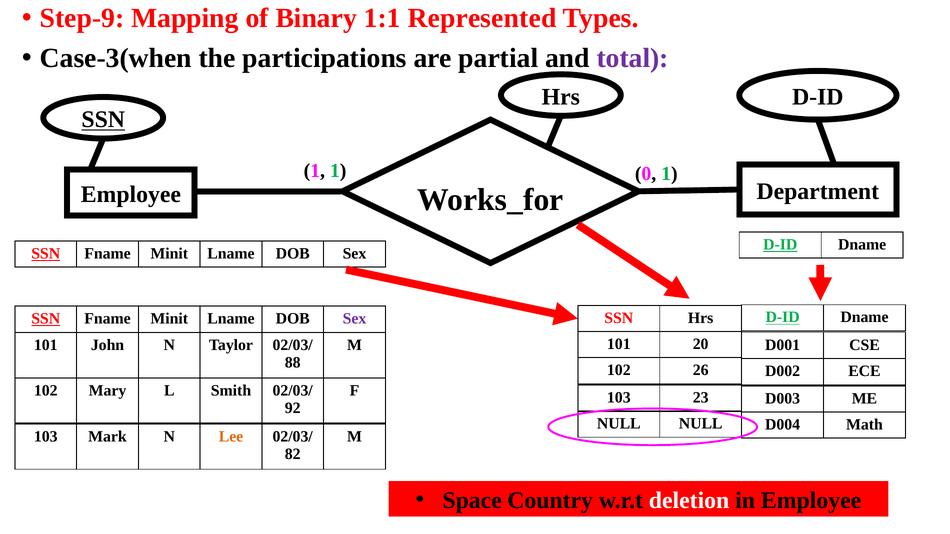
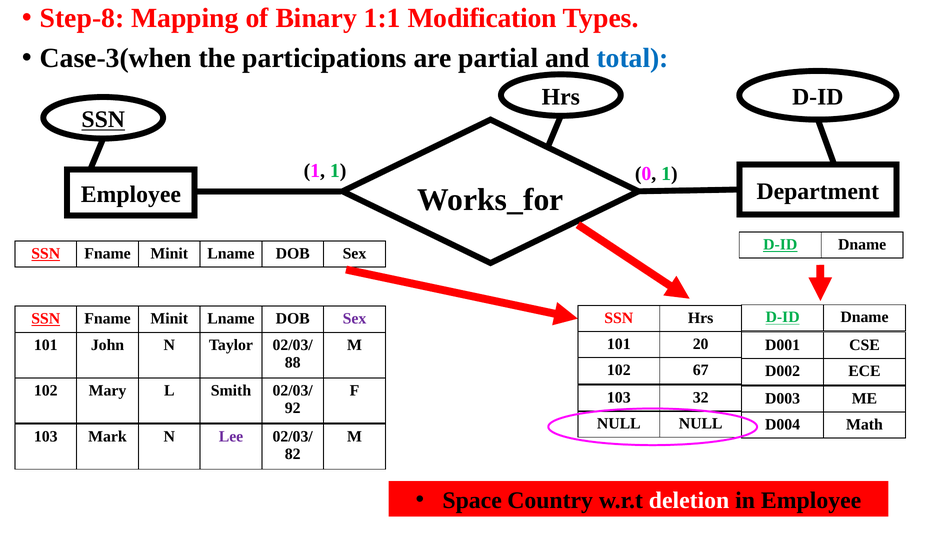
Step-9: Step-9 -> Step-8 (82, 18)
Represented: Represented -> Modification (482, 18)
total colour: purple -> blue (633, 58)
26: 26 -> 67 (701, 370)
23: 23 -> 32 (701, 398)
Lee colour: orange -> purple (231, 437)
